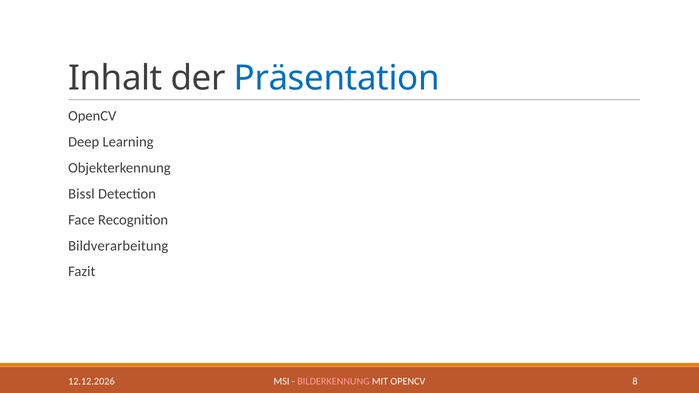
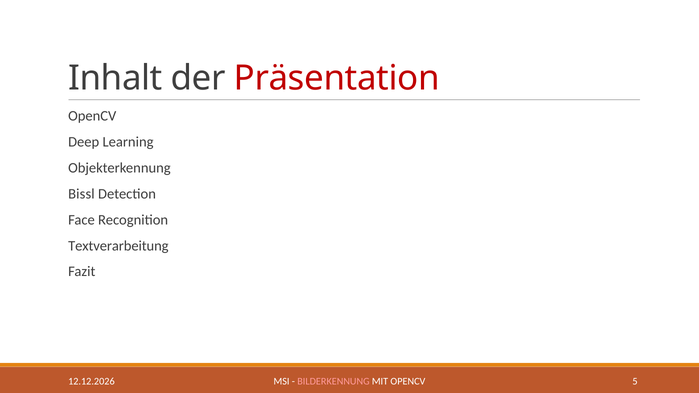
Präsentation colour: blue -> red (337, 78)
Bildverarbeitung: Bildverarbeitung -> Textverarbeitung (118, 246)
8: 8 -> 5 (635, 381)
